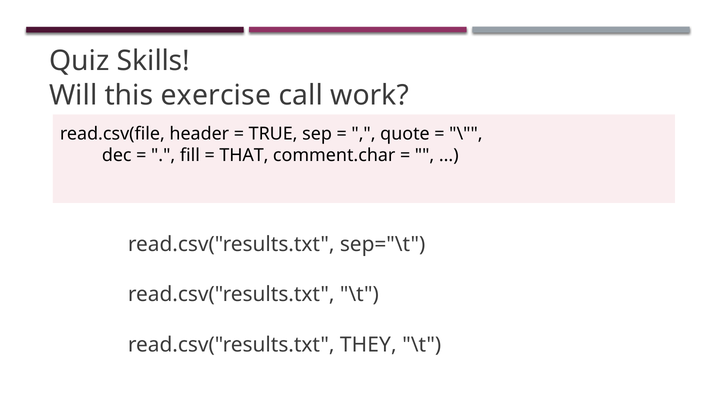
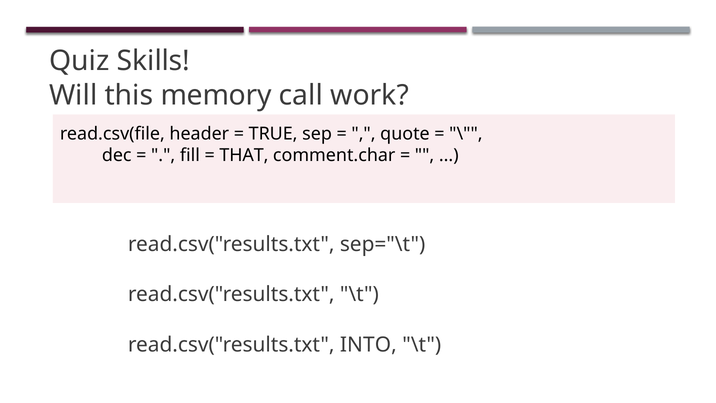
exercise: exercise -> memory (216, 96)
THEY: THEY -> INTO (368, 344)
